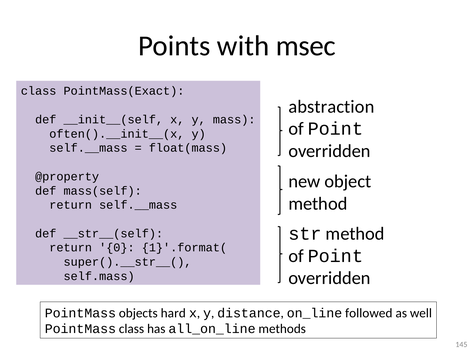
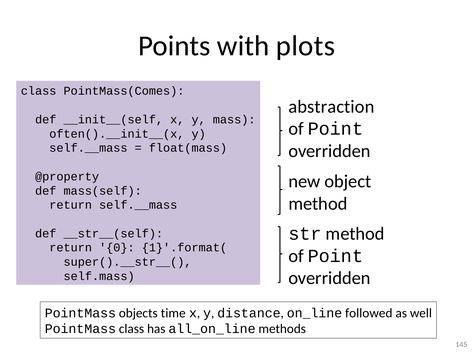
msec: msec -> plots (305, 46)
PointMass(Exact: PointMass(Exact -> PointMass(Comes (124, 91)
hard: hard -> time (173, 313)
